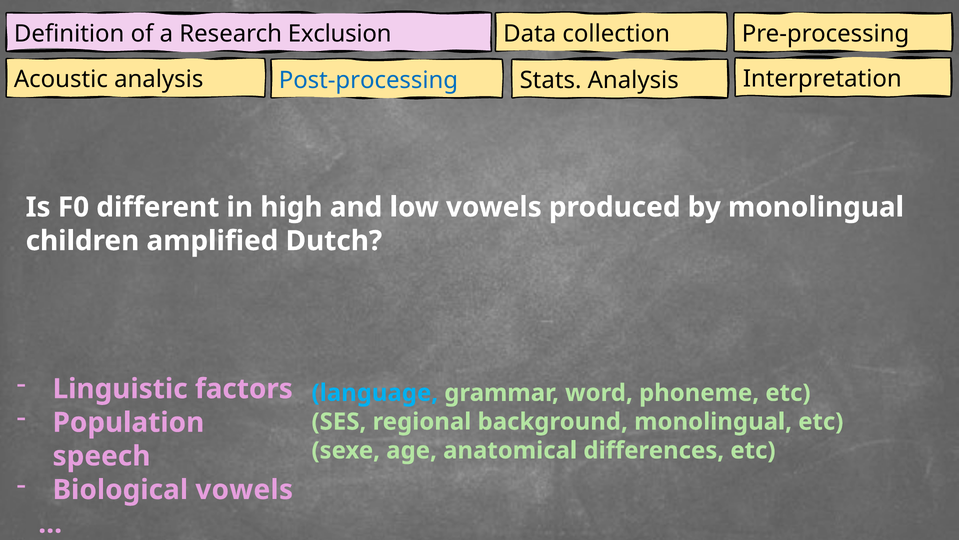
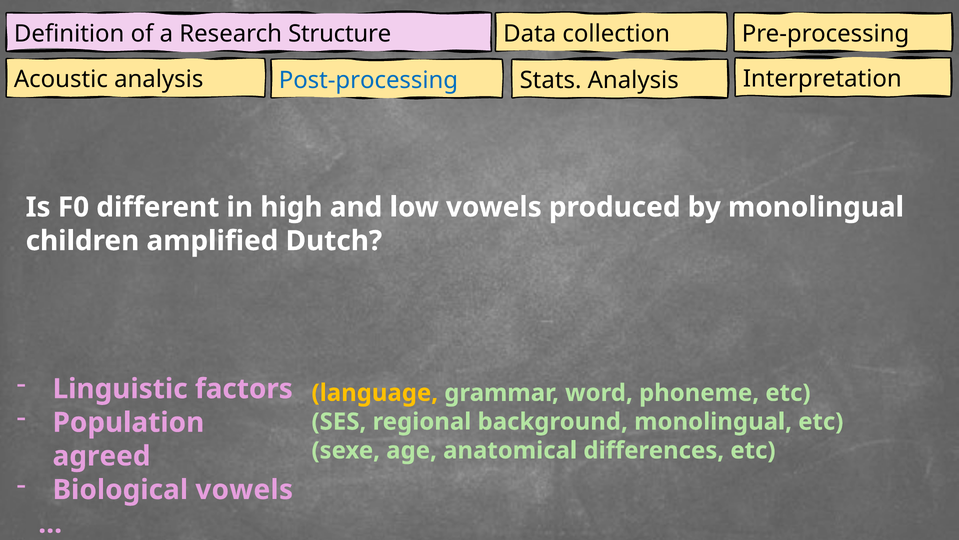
Exclusion: Exclusion -> Structure (340, 34)
language colour: light blue -> yellow (375, 393)
speech: speech -> agreed (102, 456)
